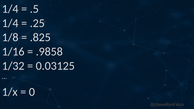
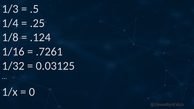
1/4: 1/4 -> 1/3 (10, 9)
.825: .825 -> .124 (40, 37)
.9858: .9858 -> .7261 (49, 52)
